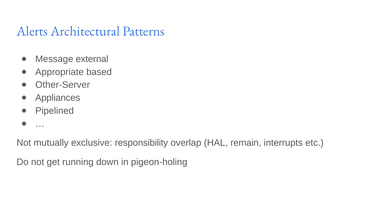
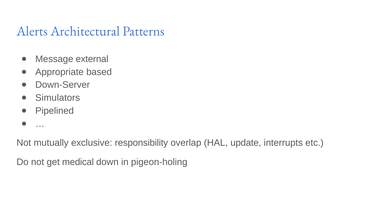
Other-Server: Other-Server -> Down-Server (63, 85)
Appliances: Appliances -> Simulators (58, 98)
remain: remain -> update (246, 143)
running: running -> medical (78, 162)
